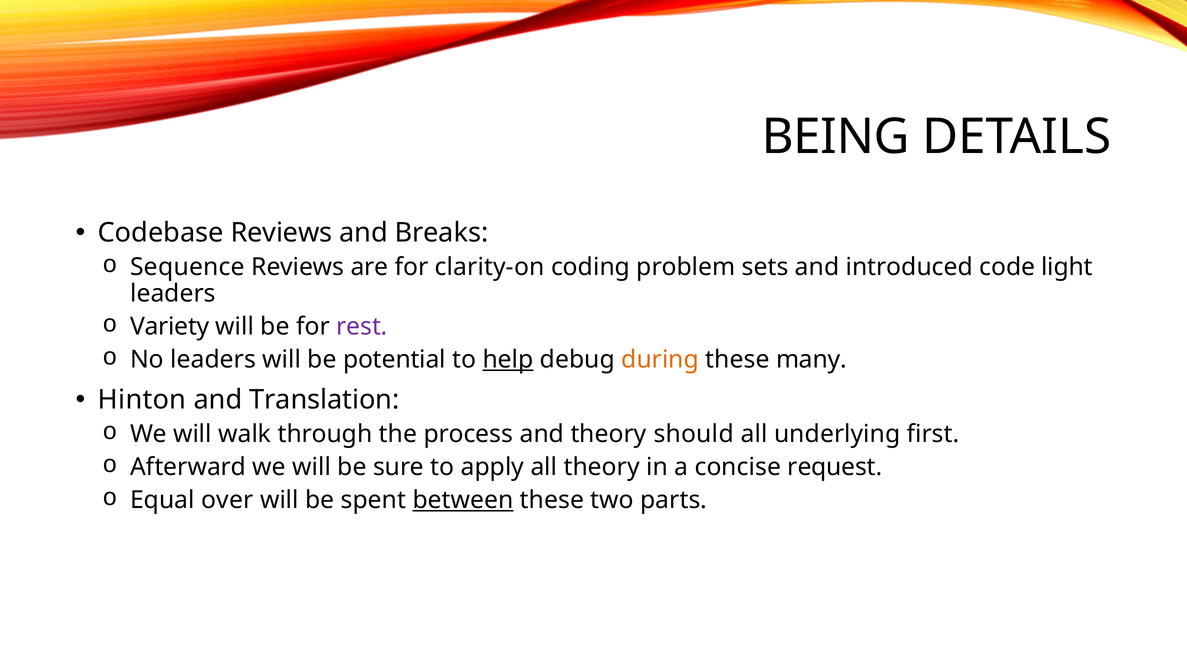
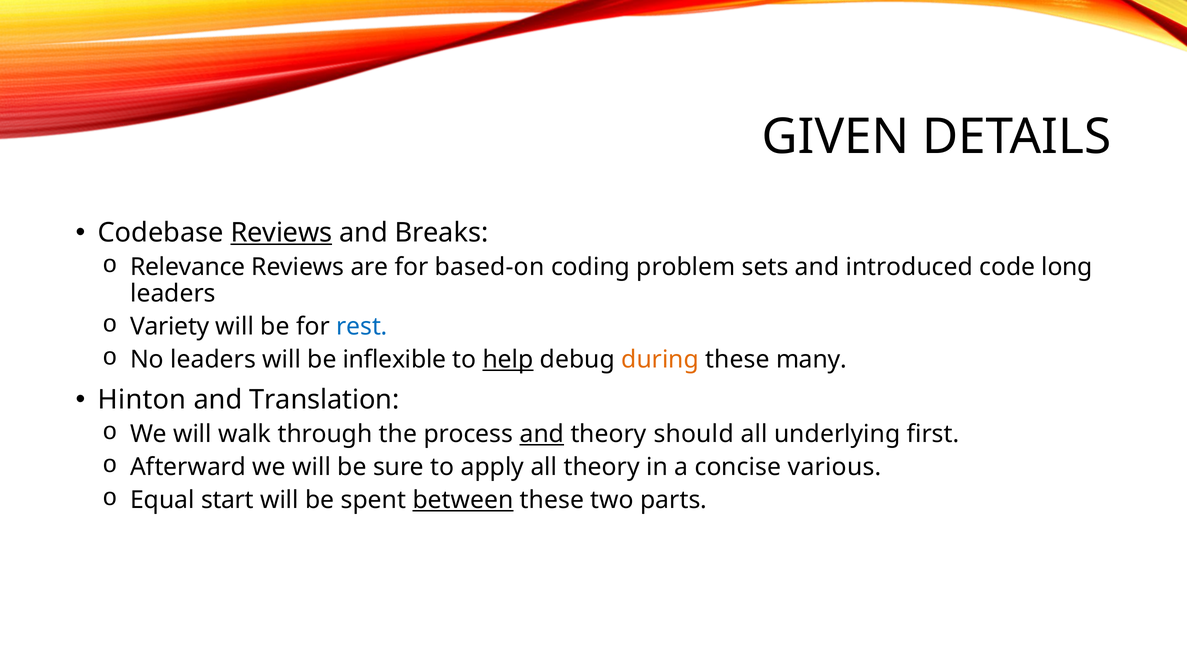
BEING: BEING -> GIVEN (836, 137)
Reviews underline: none -> present (281, 233)
Sequence: Sequence -> Relevance (188, 267)
clarity-on: clarity-on -> based-on (490, 267)
light: light -> long (1067, 267)
rest colour: purple -> blue (362, 326)
potential: potential -> inflexible (394, 359)
and underline: none -> present (542, 434)
request: request -> various (835, 467)
over: over -> start (227, 500)
